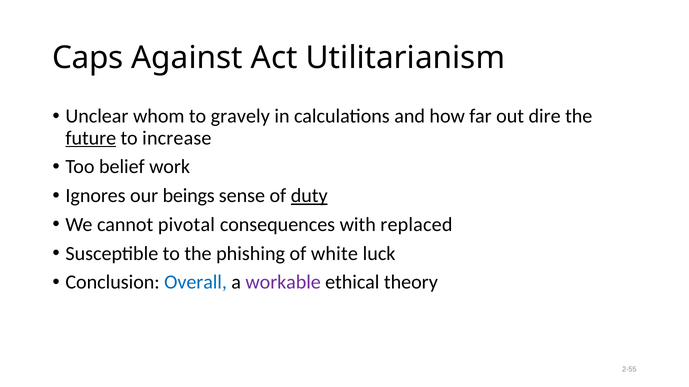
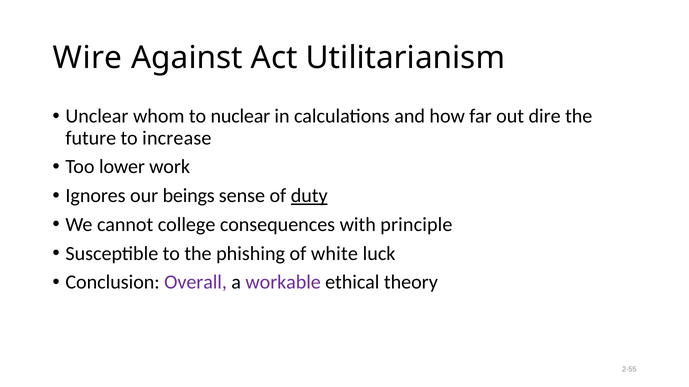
Caps: Caps -> Wire (88, 58)
gravely: gravely -> nuclear (240, 116)
future underline: present -> none (91, 138)
belief: belief -> lower (122, 167)
pivotal: pivotal -> college (187, 225)
replaced: replaced -> principle (416, 225)
Overall colour: blue -> purple (196, 283)
